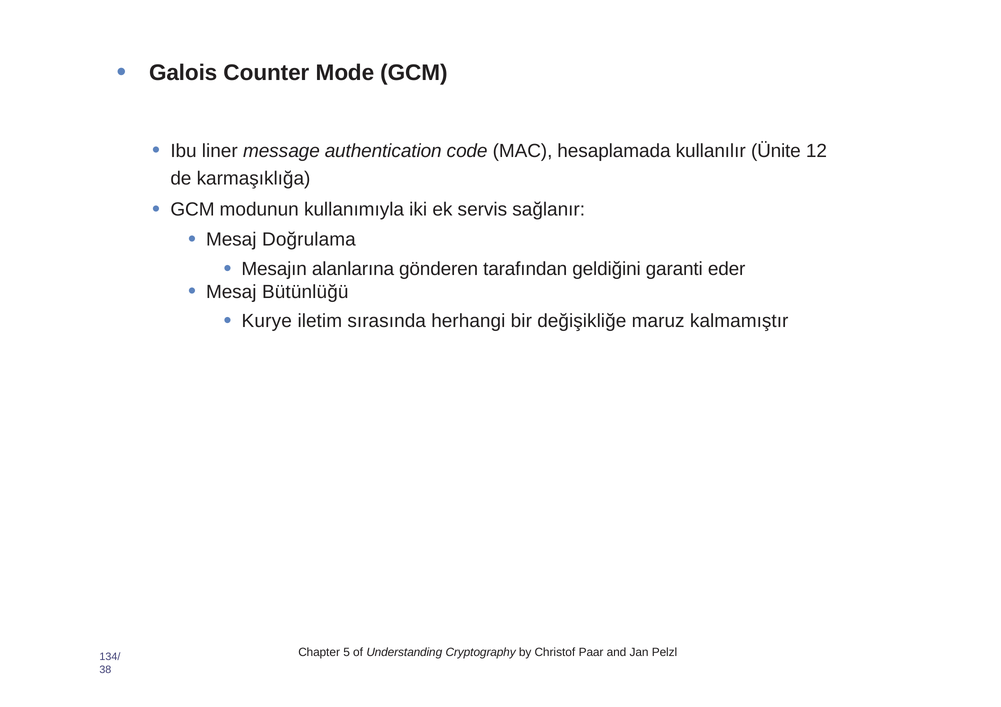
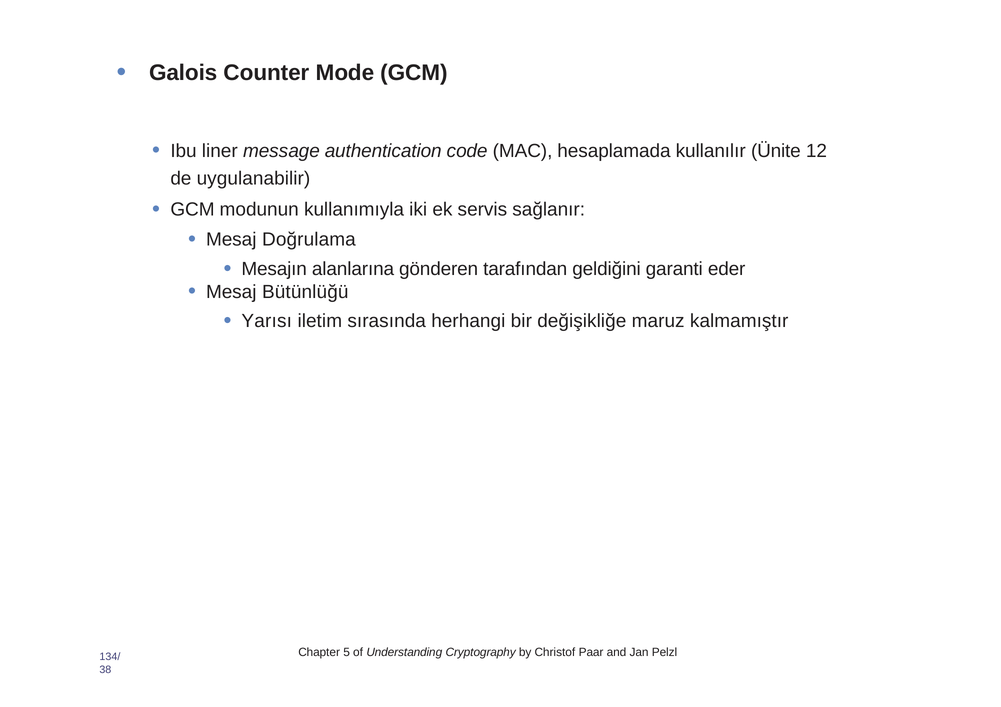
karmaşıklığa: karmaşıklığa -> uygulanabilir (253, 179)
Kurye: Kurye -> Yarısı (267, 321)
